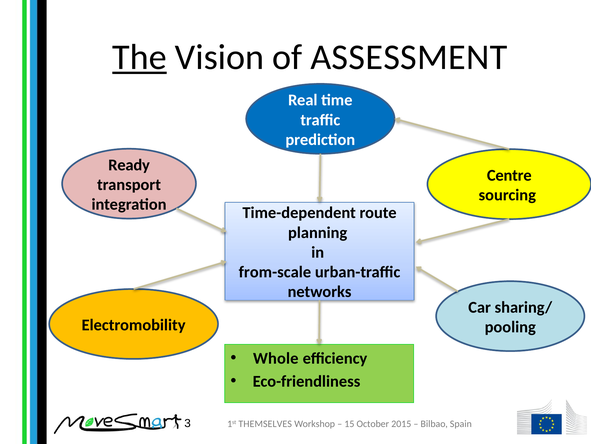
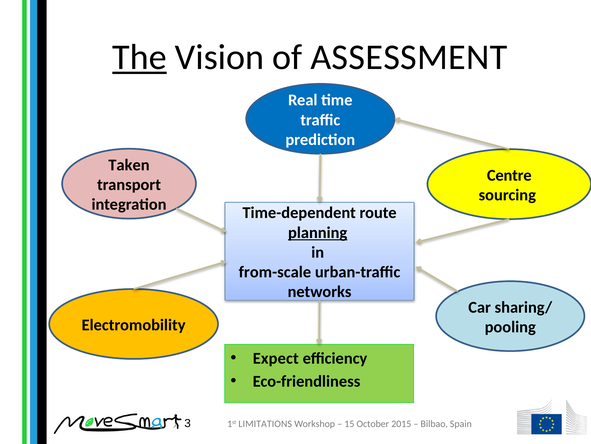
Ready: Ready -> Taken (129, 165)
planning underline: none -> present (318, 232)
Whole: Whole -> Expect (276, 358)
THEMSELVES: THEMSELVES -> LIMITATIONS (265, 423)
